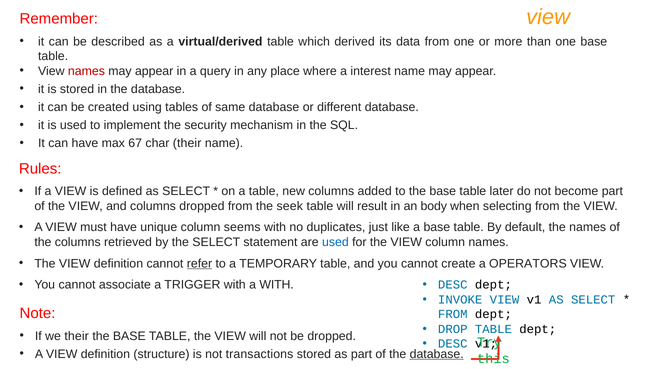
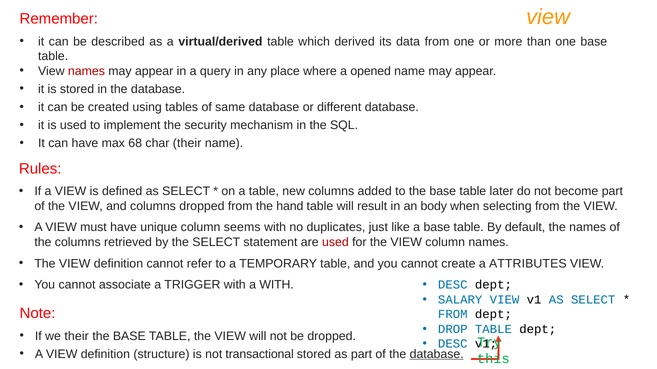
interest: interest -> opened (371, 71)
67: 67 -> 68 (135, 143)
seek: seek -> hand (290, 206)
used colour: blue -> red (335, 243)
refer underline: present -> none (200, 264)
OPERATORS: OPERATORS -> ATTRIBUTES (528, 264)
INVOKE: INVOKE -> SALARY (460, 300)
transactions: transactions -> transactional (260, 355)
